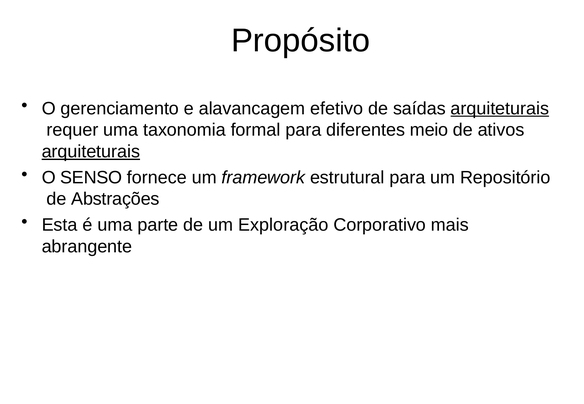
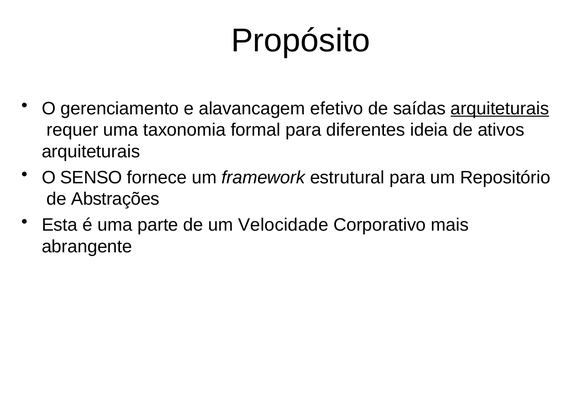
meio: meio -> ideia (429, 130)
arquiteturais underline: present -> none (91, 152)
Exploração: Exploração -> Velocidade (283, 225)
